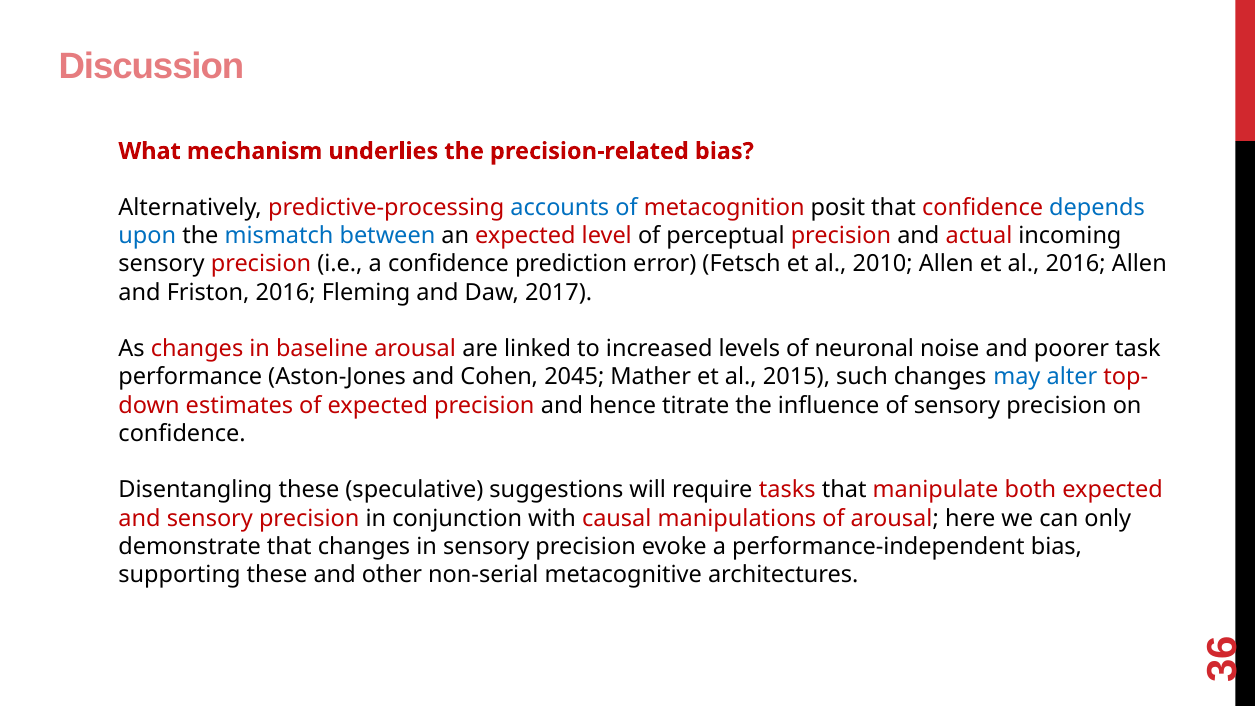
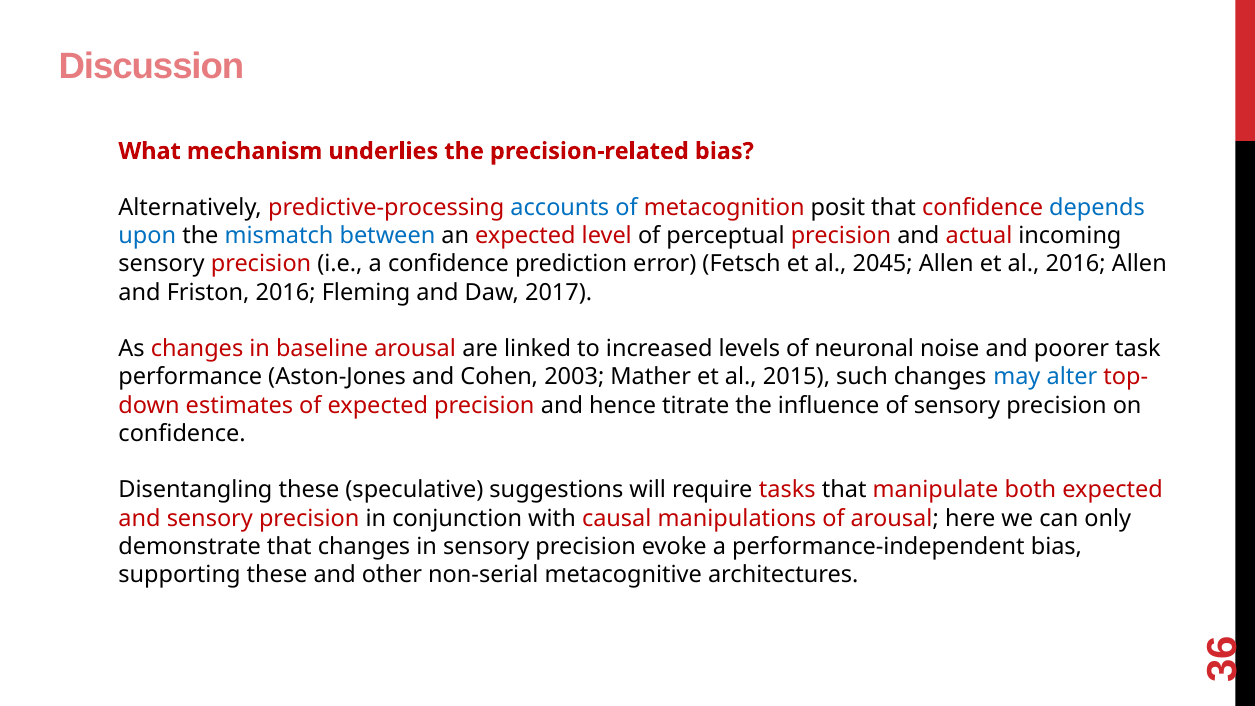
2010: 2010 -> 2045 (883, 264)
2045: 2045 -> 2003 (574, 377)
